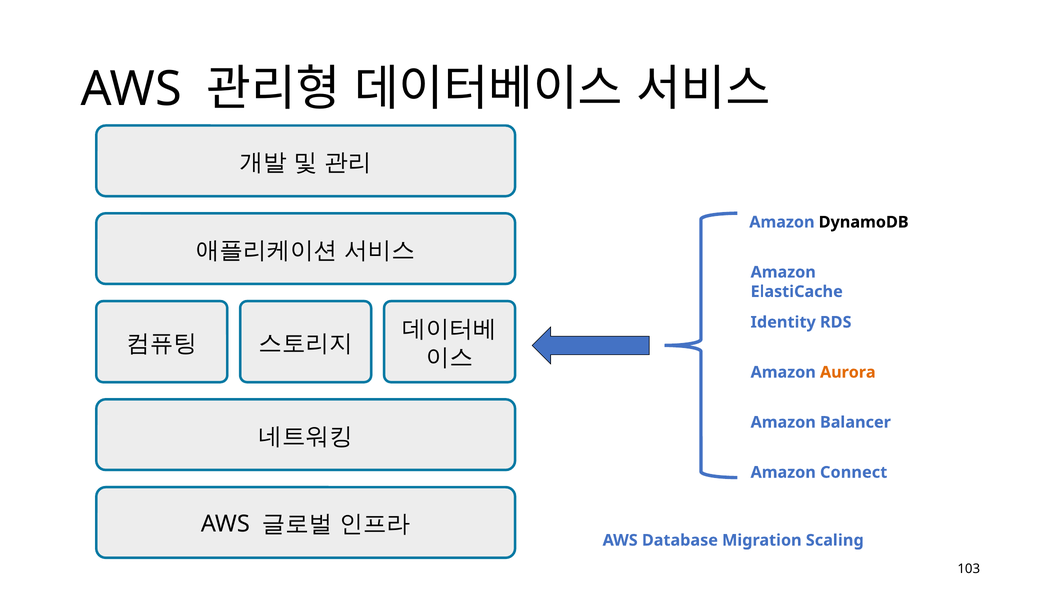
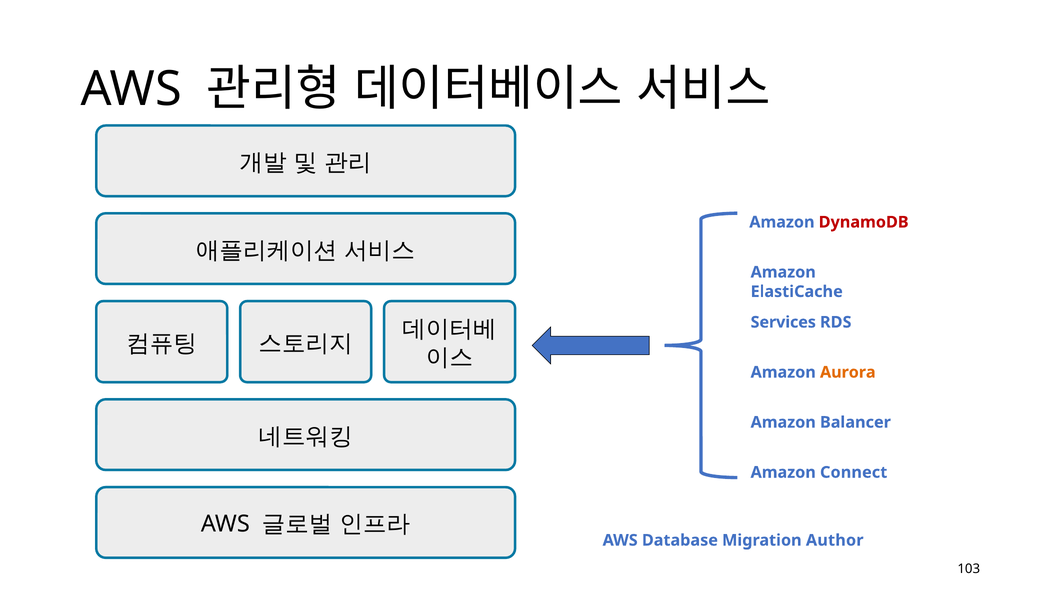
DynamoDB colour: black -> red (864, 222)
Identity: Identity -> Services (783, 322)
Scaling: Scaling -> Author (835, 540)
